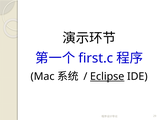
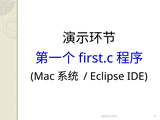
Eclipse underline: present -> none (107, 76)
